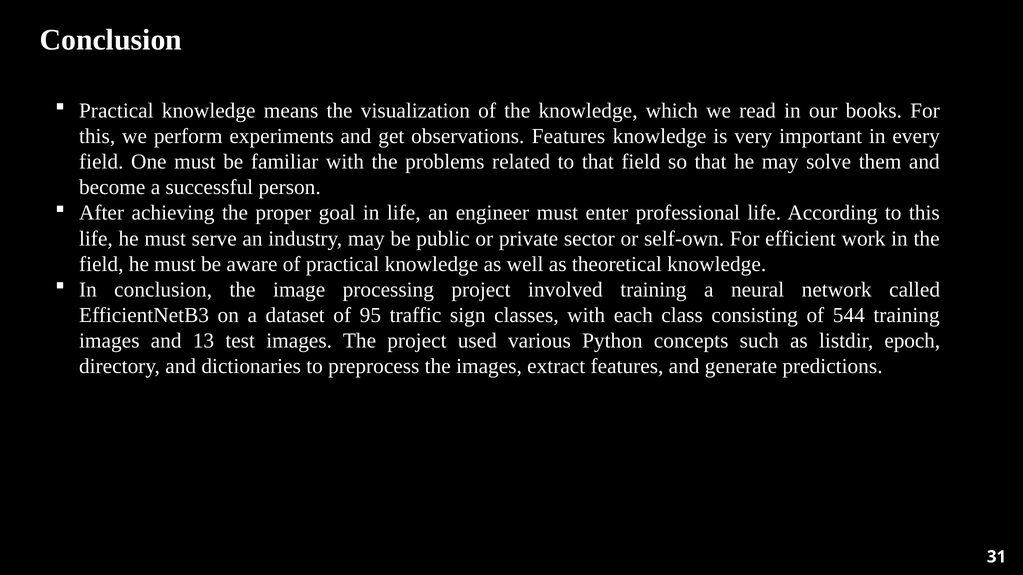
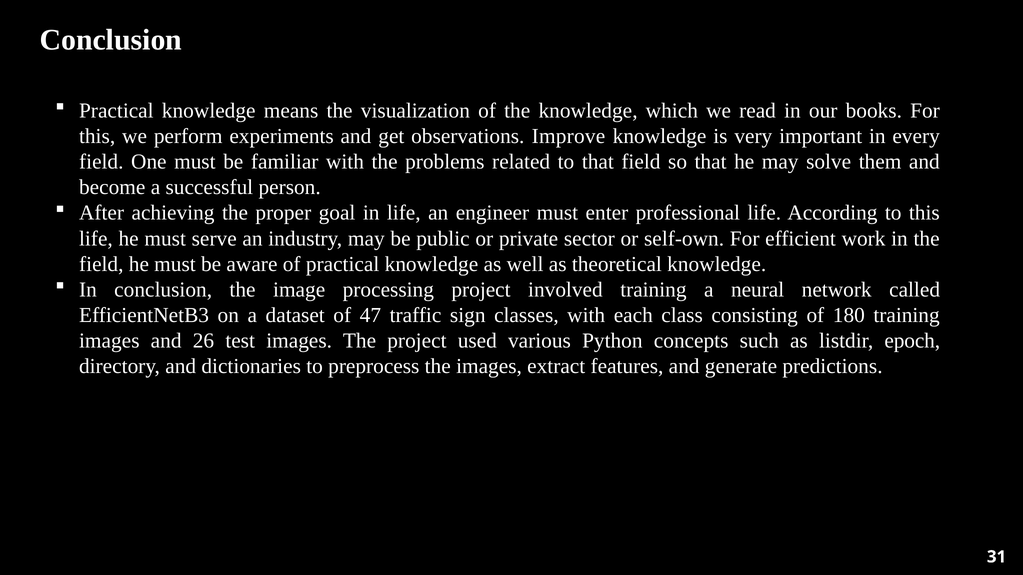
observations Features: Features -> Improve (568, 136)
95: 95 -> 47 (370, 315)
544: 544 -> 180 (849, 315)
13: 13 -> 26 (203, 341)
